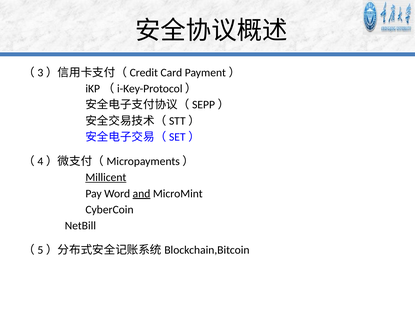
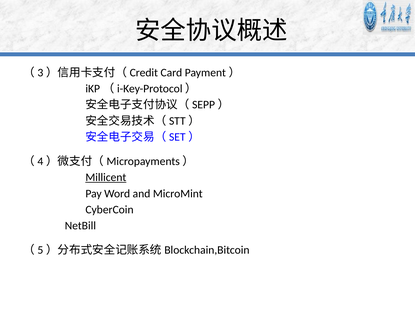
and underline: present -> none (141, 194)
